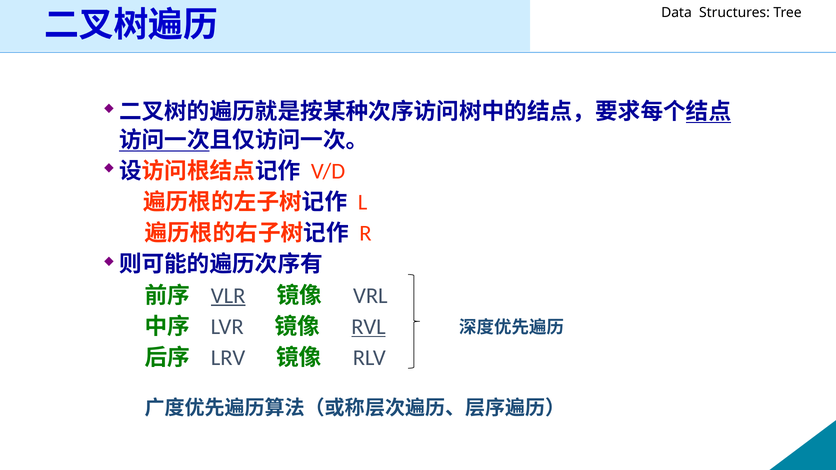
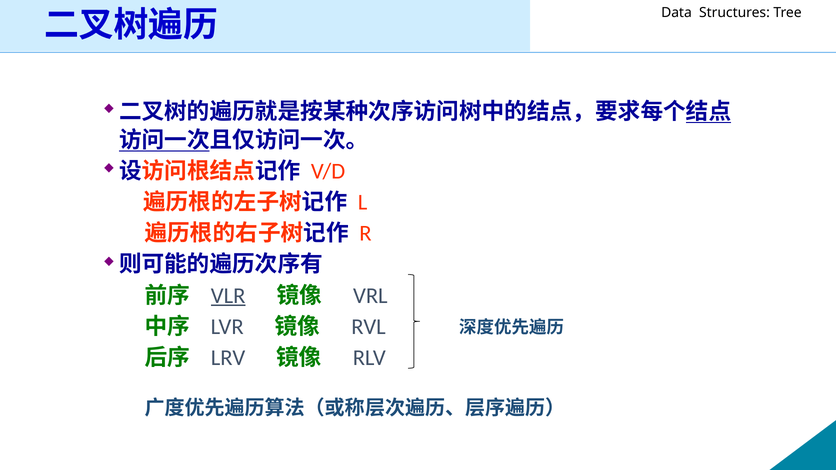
RVL underline: present -> none (368, 327)
